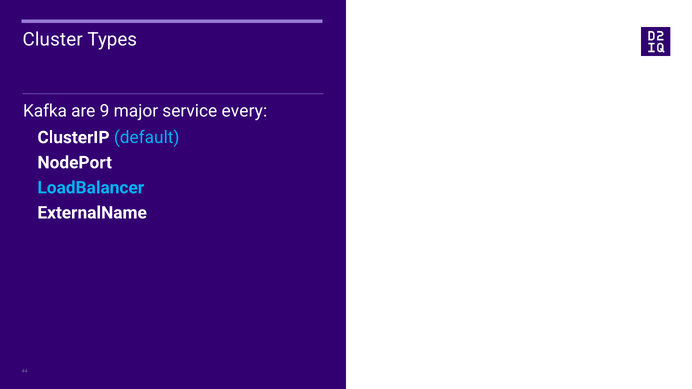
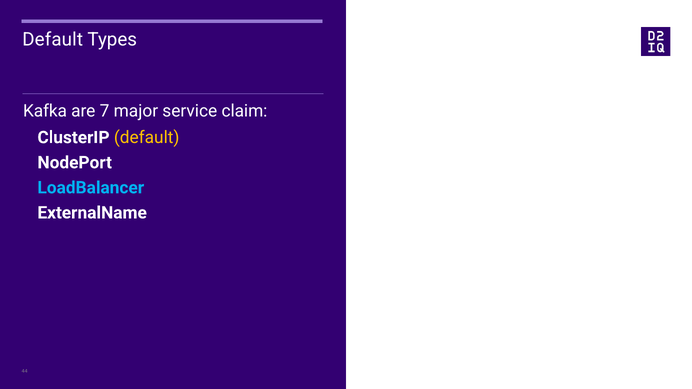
Cluster: Cluster -> Default (53, 40)
9: 9 -> 7 (105, 111)
every: every -> claim (244, 111)
default colour: light blue -> yellow (147, 138)
